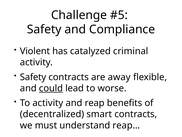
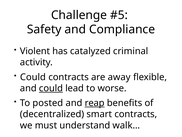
Safety: Safety -> Could (33, 77)
To activity: activity -> posted (48, 103)
reap underline: none -> present (95, 103)
reap…: reap… -> walk… (126, 125)
